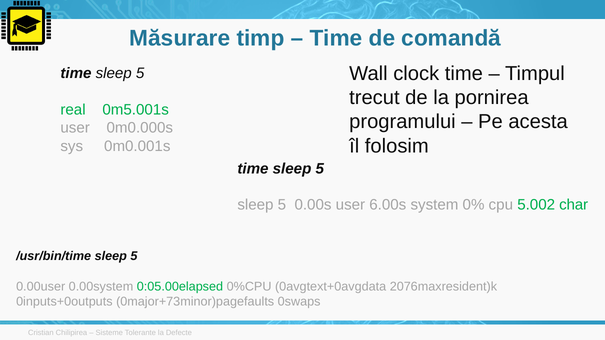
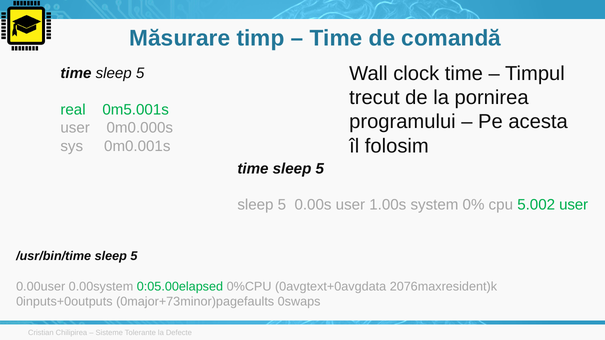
6.00s: 6.00s -> 1.00s (388, 205)
5.002 char: char -> user (574, 205)
